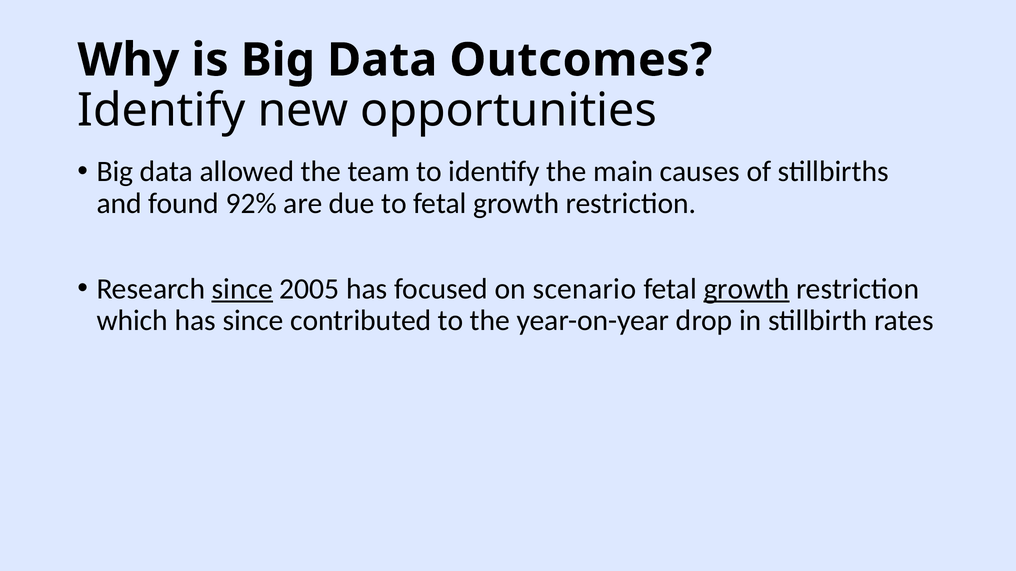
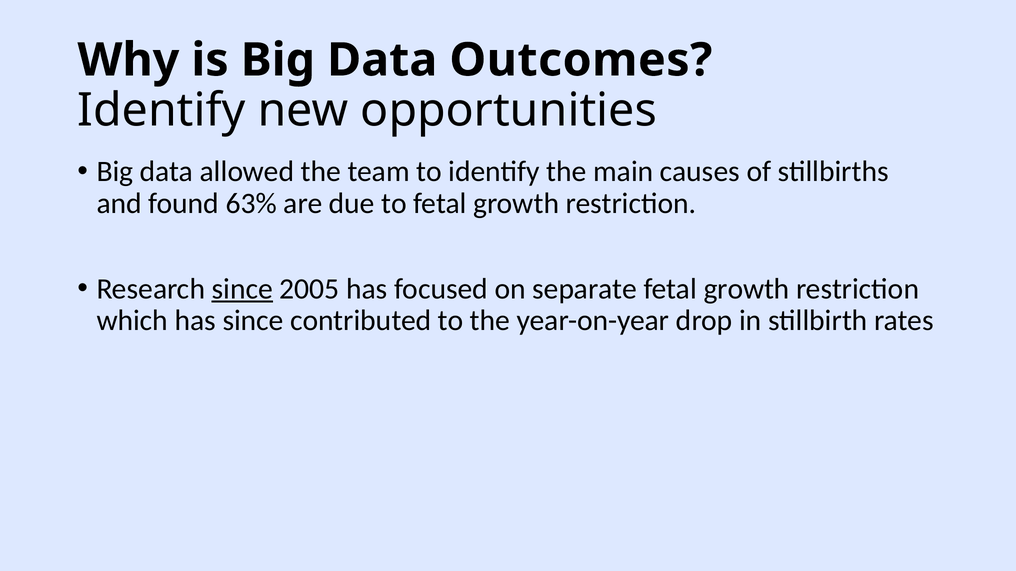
92%: 92% -> 63% (251, 204)
scenario: scenario -> separate (585, 289)
growth underline: present -> none (747, 289)
